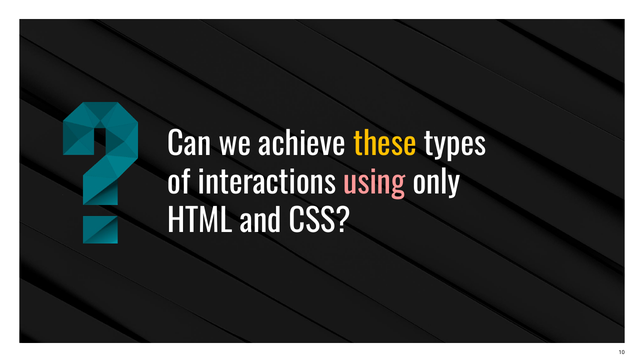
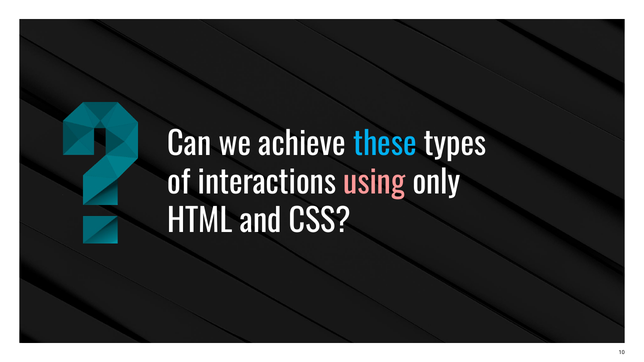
these colour: yellow -> light blue (385, 145)
